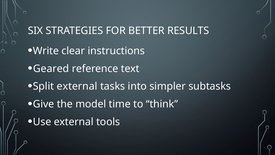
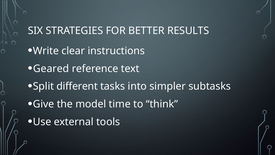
Split external: external -> different (77, 86)
